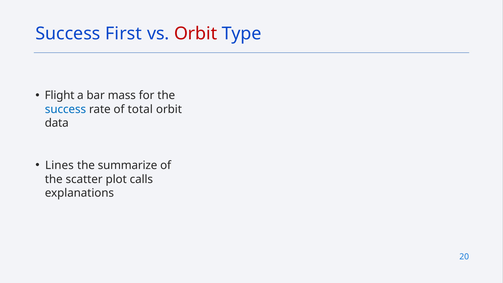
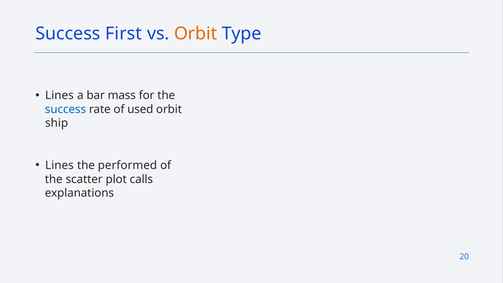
Orbit colour: red -> orange (196, 34)
Flight: Flight -> Lines (59, 95)
total: total -> used (140, 109)
data: data -> ship (57, 123)
summarize: summarize -> performed (127, 165)
